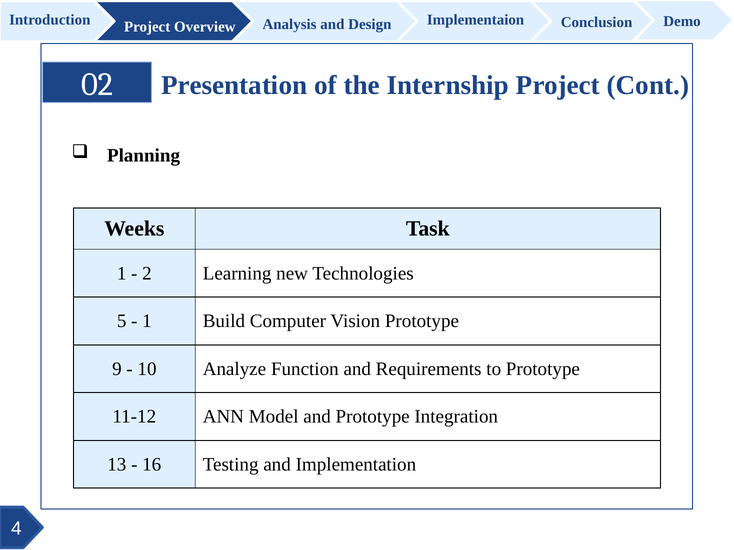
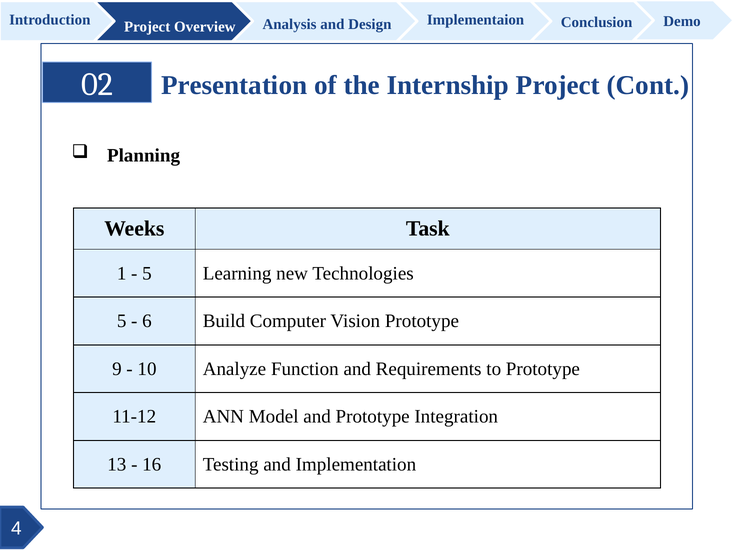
2: 2 -> 5 (147, 274)
1: 1 -> 6 (147, 321)
